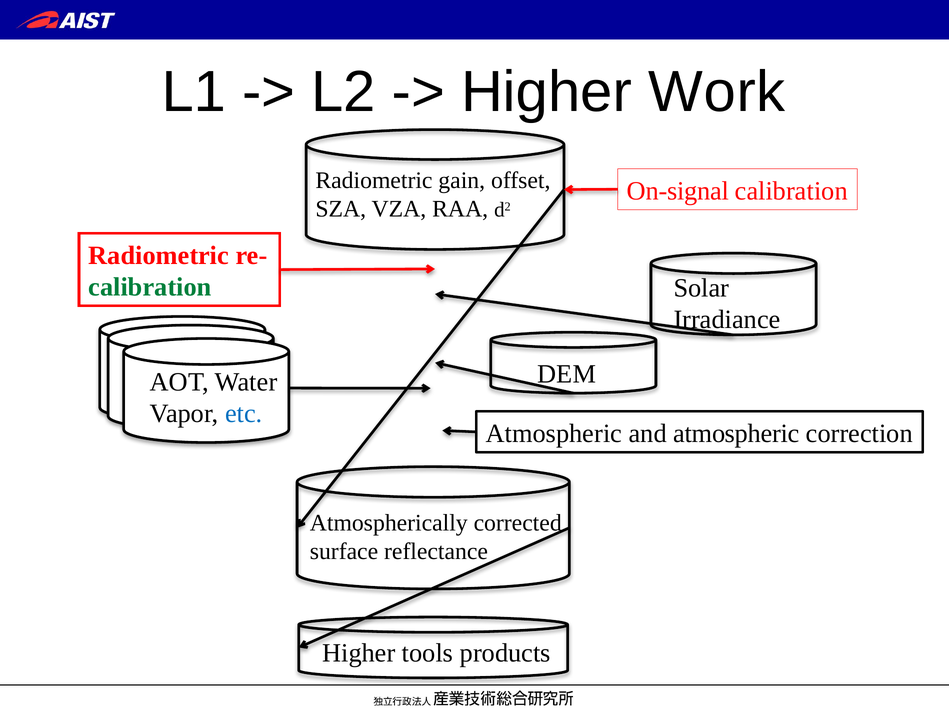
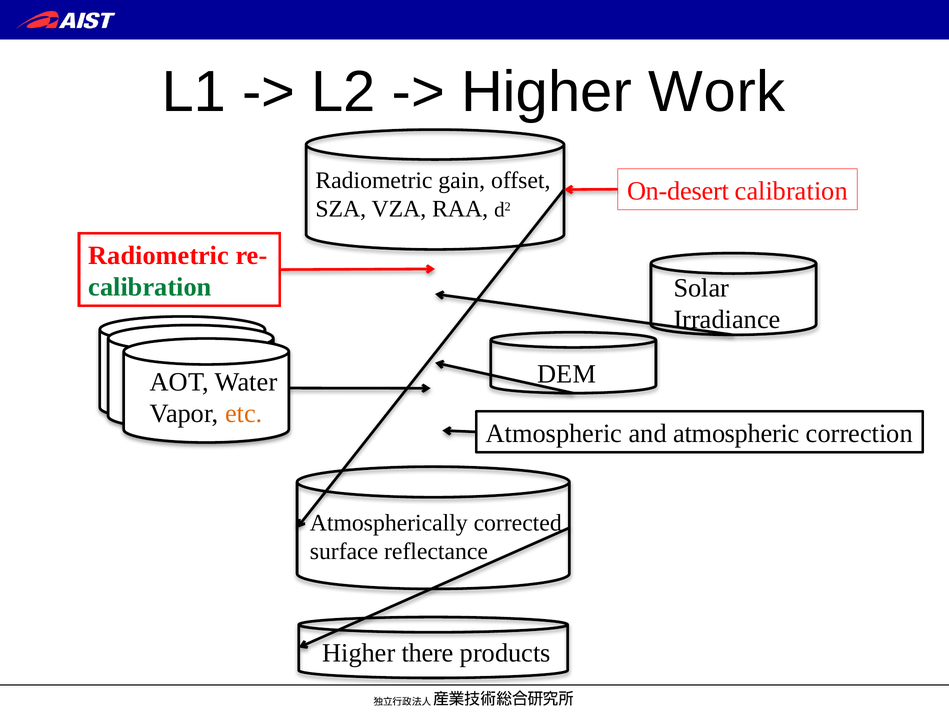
On-signal: On-signal -> On-desert (678, 191)
etc colour: blue -> orange (244, 414)
tools: tools -> there (428, 653)
